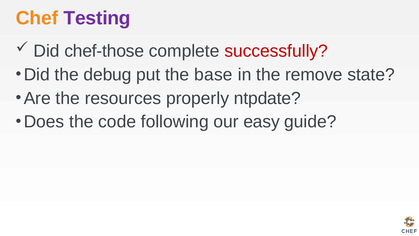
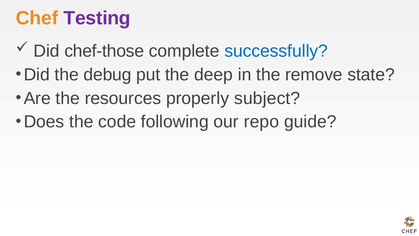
successfully colour: red -> blue (276, 51)
base: base -> deep (214, 75)
ntpdate: ntpdate -> subject (267, 98)
easy: easy -> repo (261, 122)
